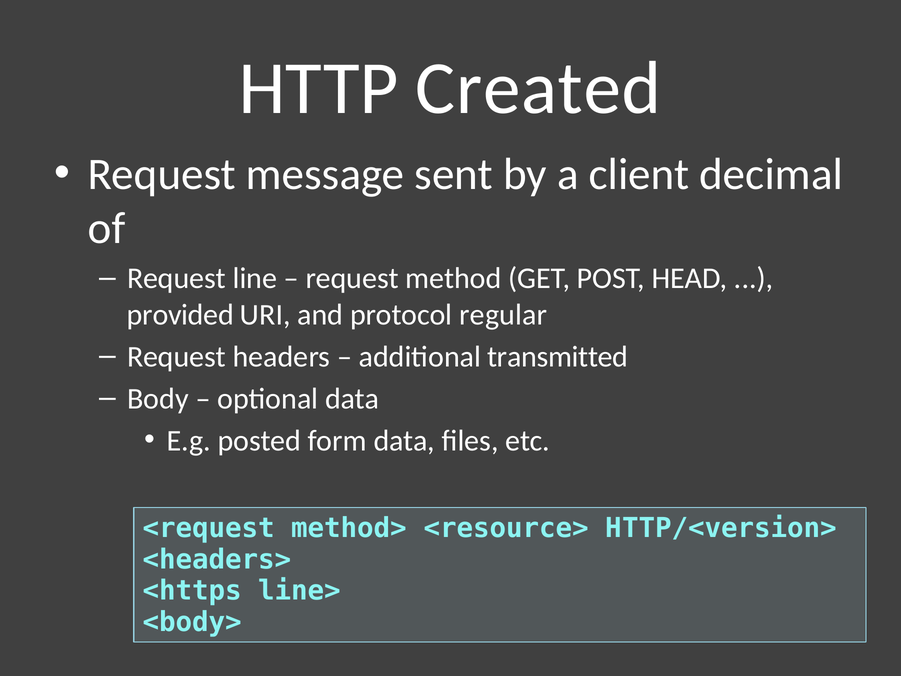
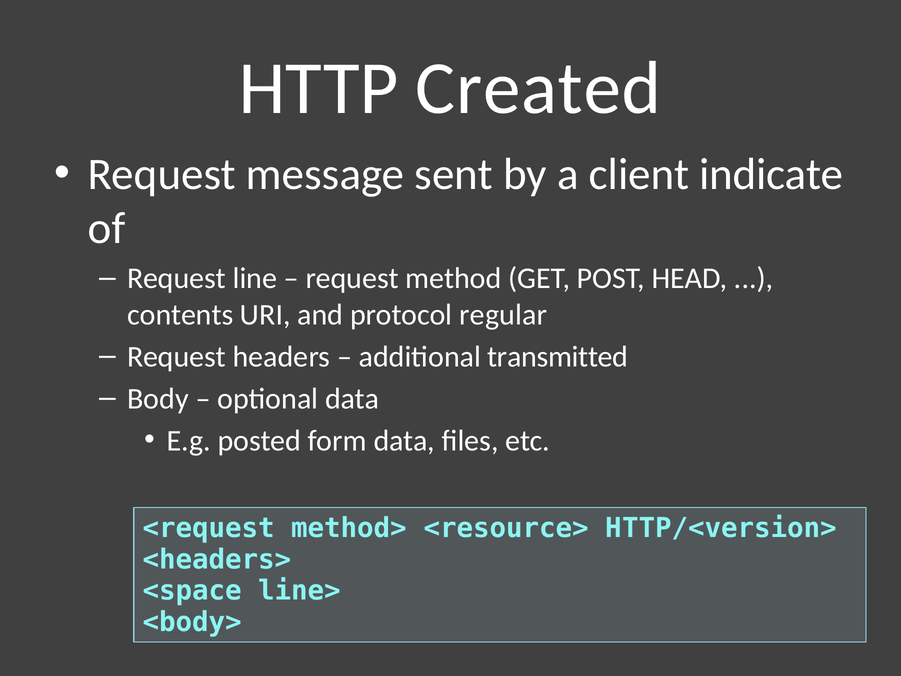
decimal: decimal -> indicate (771, 174)
provided: provided -> contents (180, 314)
<https: <https -> <space (192, 591)
